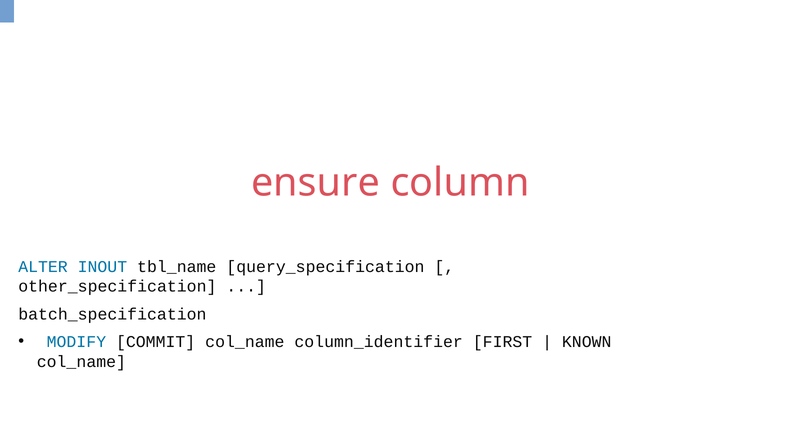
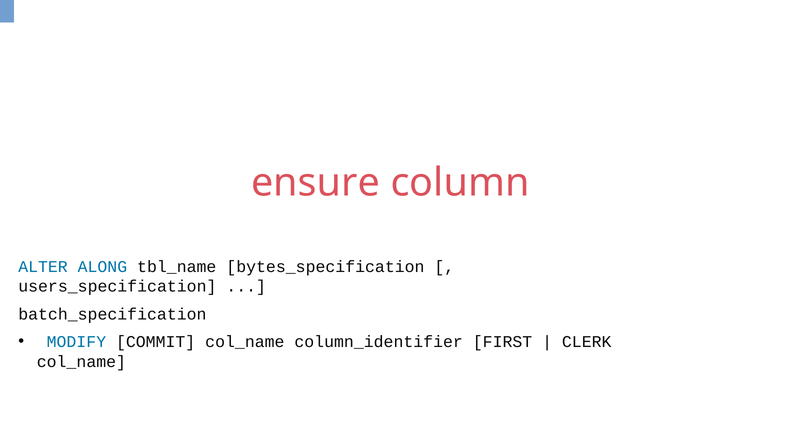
INOUT: INOUT -> ALONG (102, 267)
query_specification: query_specification -> bytes_specification (325, 267)
other_specification: other_specification -> users_specification (117, 287)
KNOWN: KNOWN -> CLERK (587, 342)
